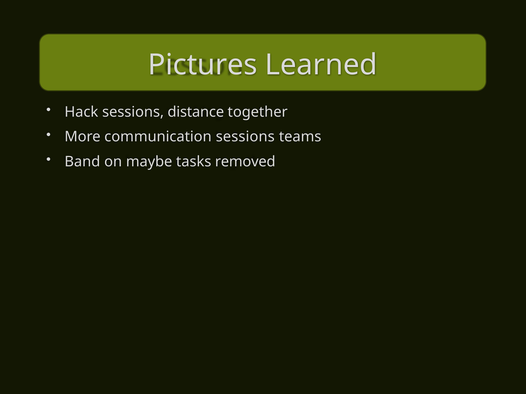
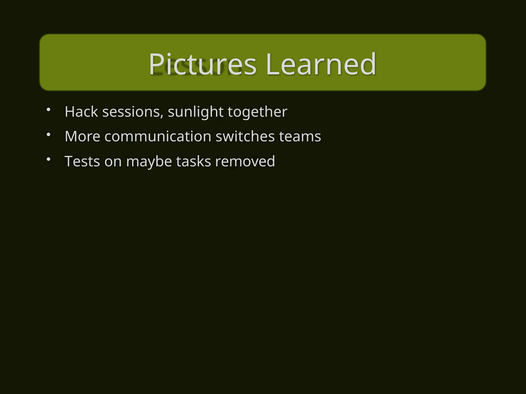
distance: distance -> sunlight (196, 112)
communication sessions: sessions -> switches (245, 137)
Band: Band -> Tests (82, 162)
